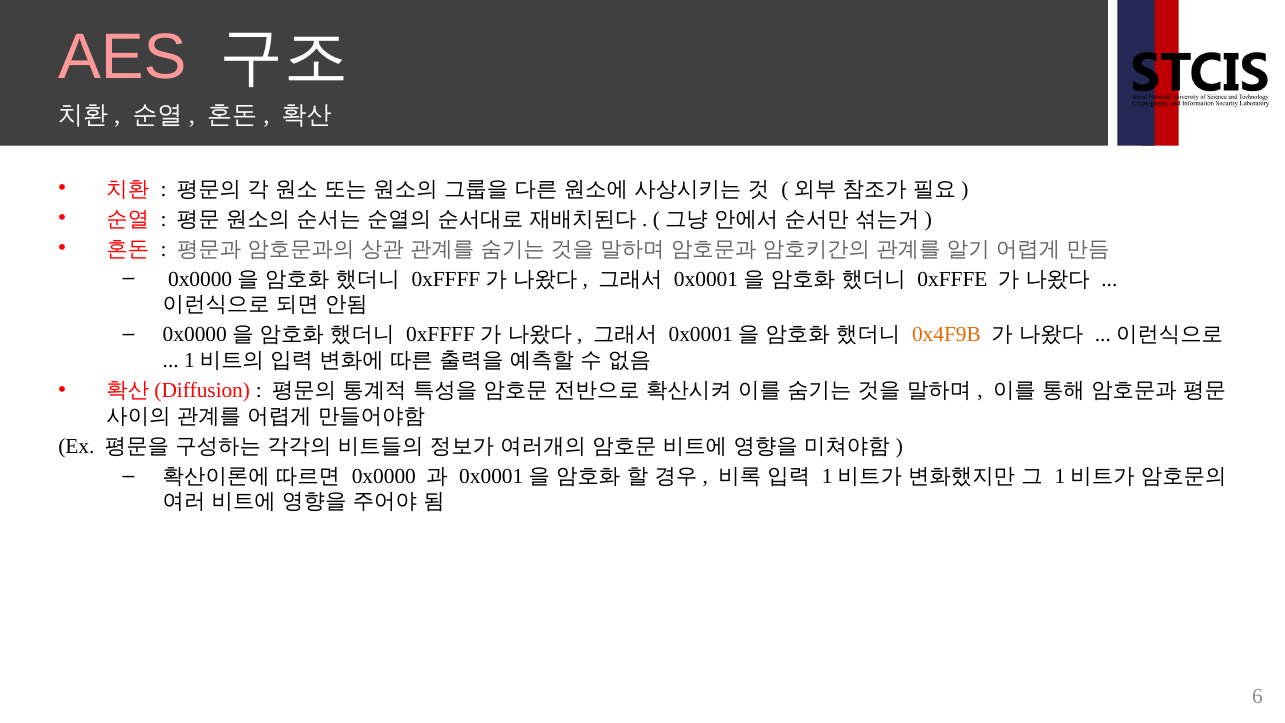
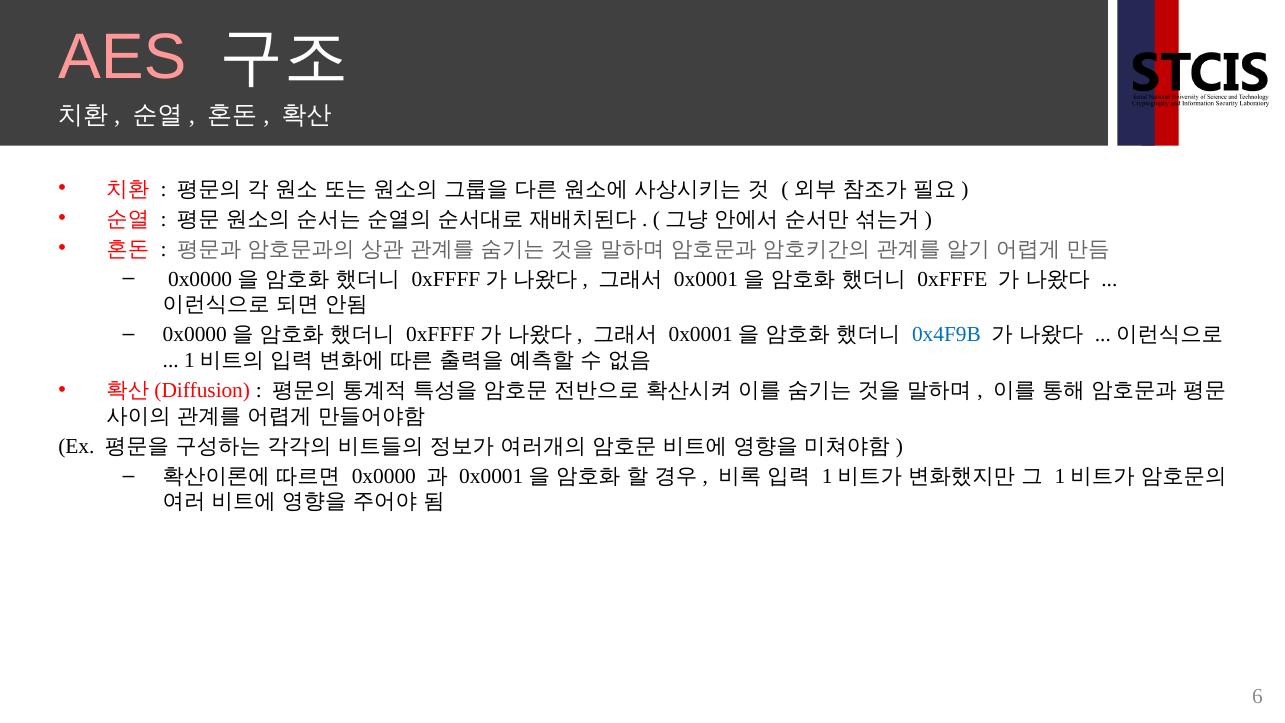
0x4F9B colour: orange -> blue (946, 335)
